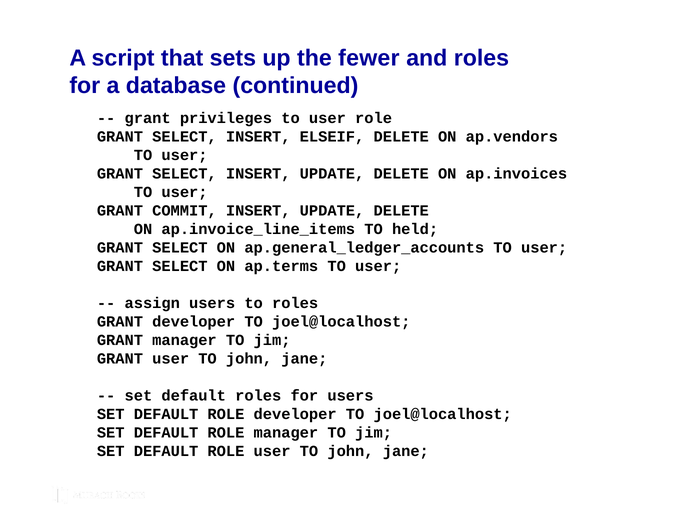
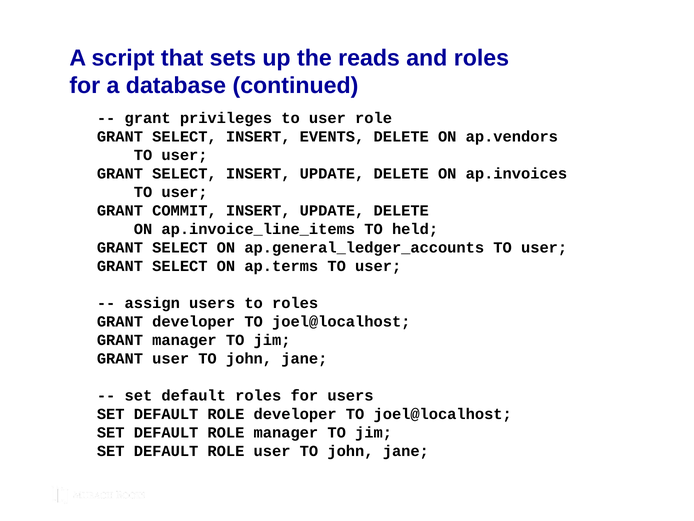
fewer: fewer -> reads (369, 58)
ELSEIF: ELSEIF -> EVENTS (332, 136)
